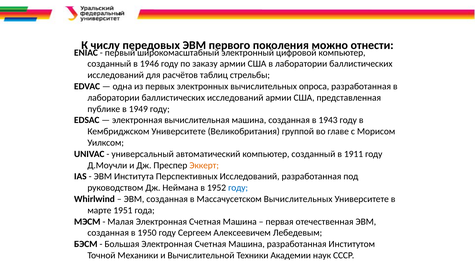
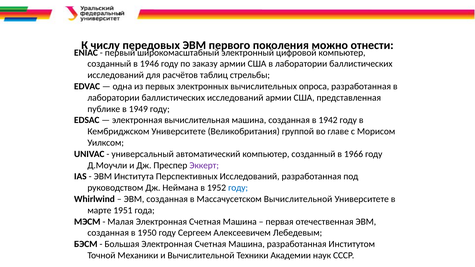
1943: 1943 -> 1942 (328, 120)
1911: 1911 -> 1966 (354, 154)
Эккерт colour: orange -> purple (204, 165)
Массачусетском Вычислительных: Вычислительных -> Вычислительной (298, 199)
